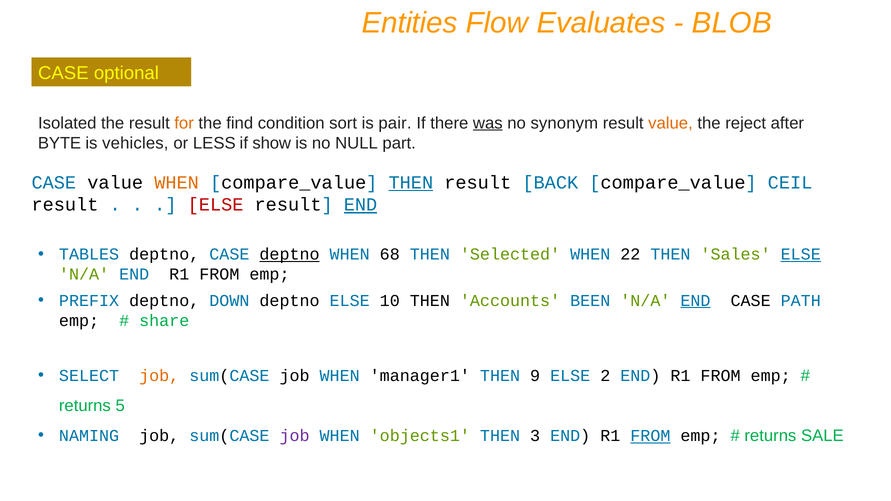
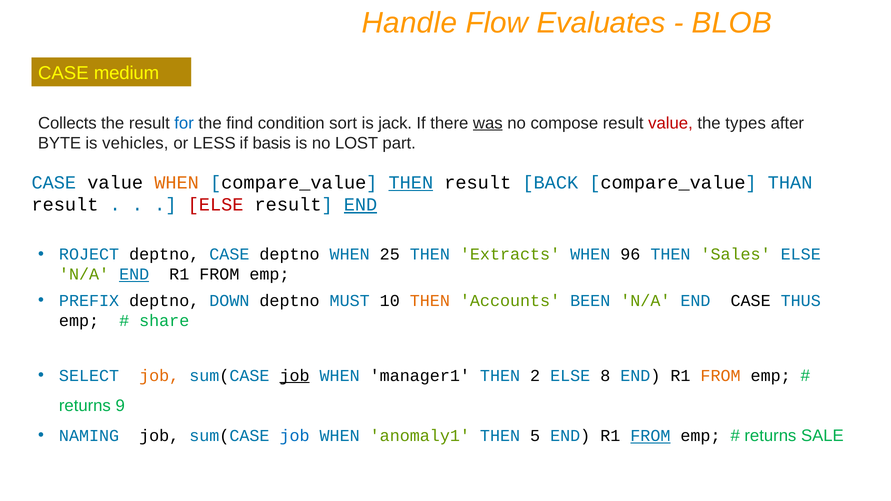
Entities: Entities -> Handle (409, 23)
optional: optional -> medium (127, 73)
Isolated: Isolated -> Collects (67, 123)
for colour: orange -> blue (184, 123)
pair: pair -> jack (395, 123)
synonym: synonym -> compose (564, 123)
value colour: orange -> red (671, 123)
reject: reject -> types (746, 123)
show: show -> basis (272, 143)
NULL: NULL -> LOST (357, 143)
CEIL: CEIL -> THAN (790, 183)
TABLES: TABLES -> ROJECT (89, 255)
deptno underline: present -> none (290, 255)
68: 68 -> 25 (390, 255)
Selected: Selected -> Extracts (510, 255)
22: 22 -> 96 (630, 255)
ELSE underline: present -> none (801, 255)
END underline: none -> present (134, 275)
deptno ELSE: ELSE -> MUST (350, 301)
THEN colour: black -> orange (430, 301)
END underline: present -> none (695, 301)
PATH: PATH -> THUS (801, 301)
job underline: none -> present (295, 376)
9: 9 -> 2 (535, 376)
2: 2 -> 8 (605, 376)
FROM colour: black -> orange (721, 376)
5: 5 -> 9 (120, 406)
job colour: purple -> blue (295, 436)
objects1: objects1 -> anomaly1 (420, 436)
3: 3 -> 5 (535, 436)
